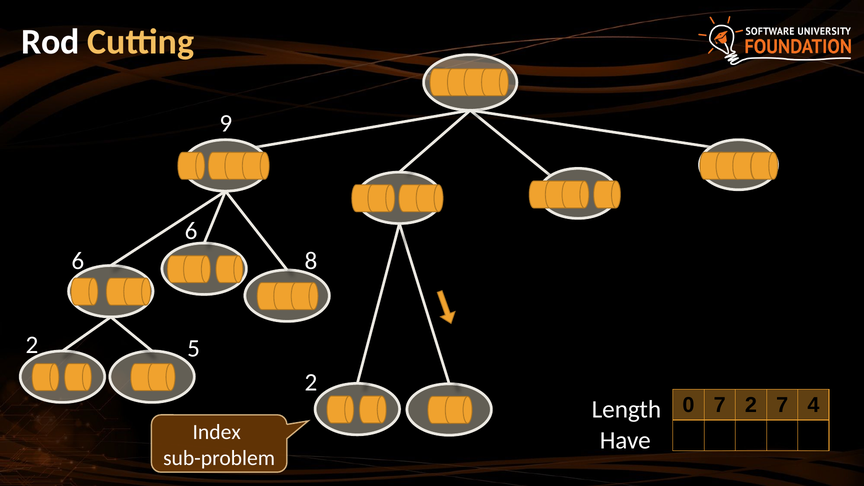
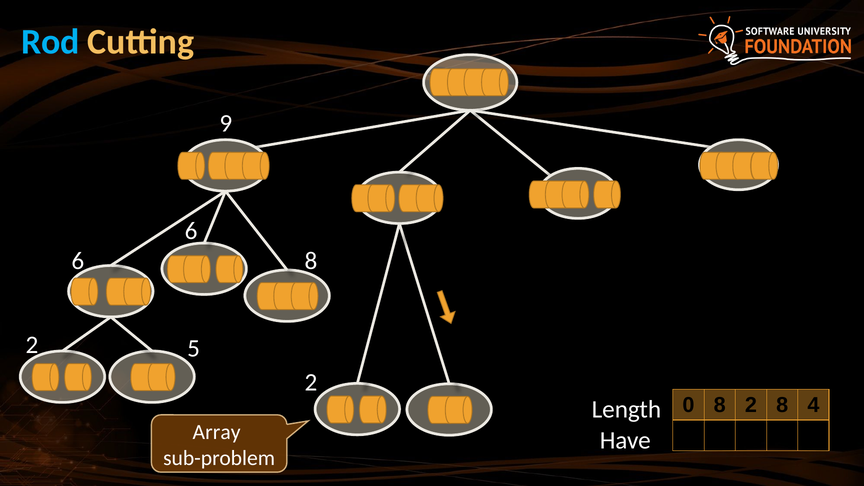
Rod colour: white -> light blue (50, 42)
0 7: 7 -> 8 (720, 405)
2 7: 7 -> 8 (782, 405)
Index: Index -> Array (217, 432)
